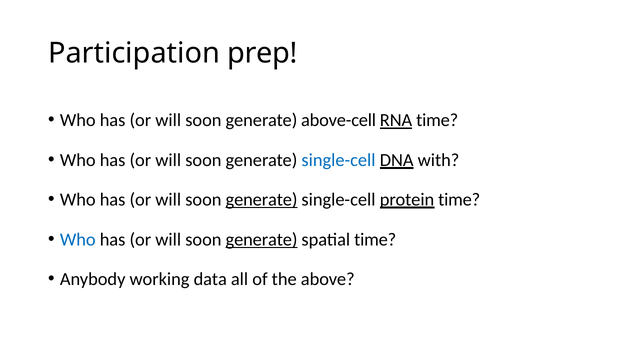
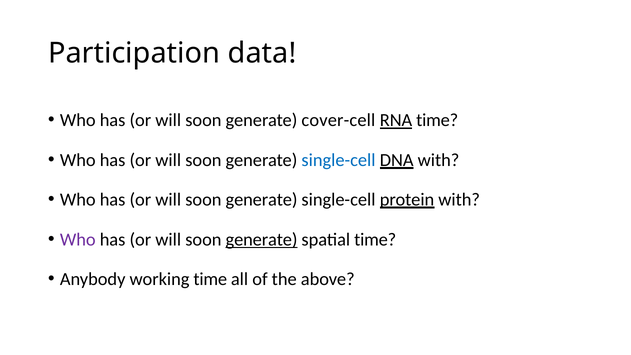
prep: prep -> data (262, 53)
above-cell: above-cell -> cover-cell (338, 120)
generate underline: present -> none (262, 200)
protein time: time -> with (459, 200)
Who colour: blue -> purple (78, 239)
working data: data -> time (210, 279)
